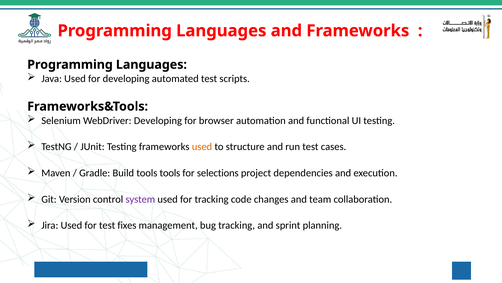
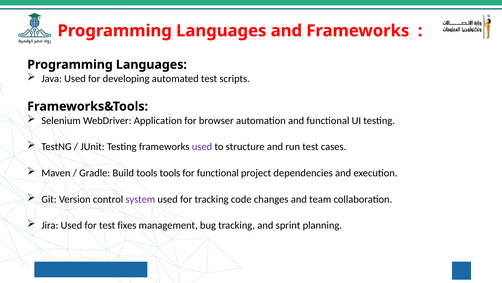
WebDriver Developing: Developing -> Application (158, 120)
used colour: orange -> purple (202, 147)
for selections: selections -> functional (218, 173)
